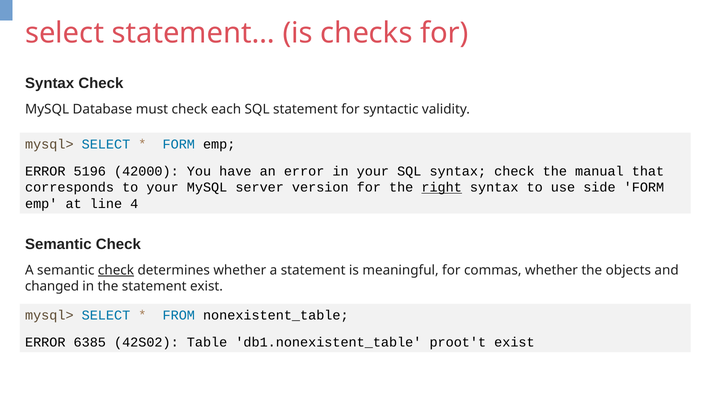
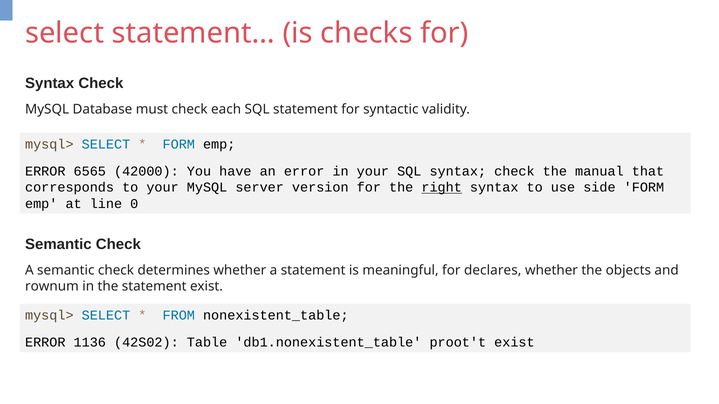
5196: 5196 -> 6565 (90, 171)
4: 4 -> 0 (134, 204)
check underline: present -> none (116, 271)
commas: commas -> declares (493, 271)
changed: changed -> rownum (52, 287)
6385: 6385 -> 1136 (90, 343)
